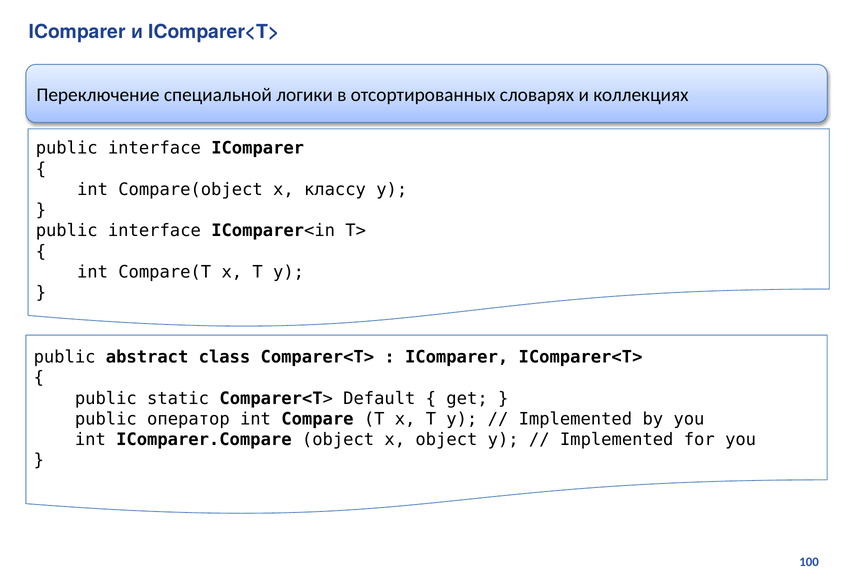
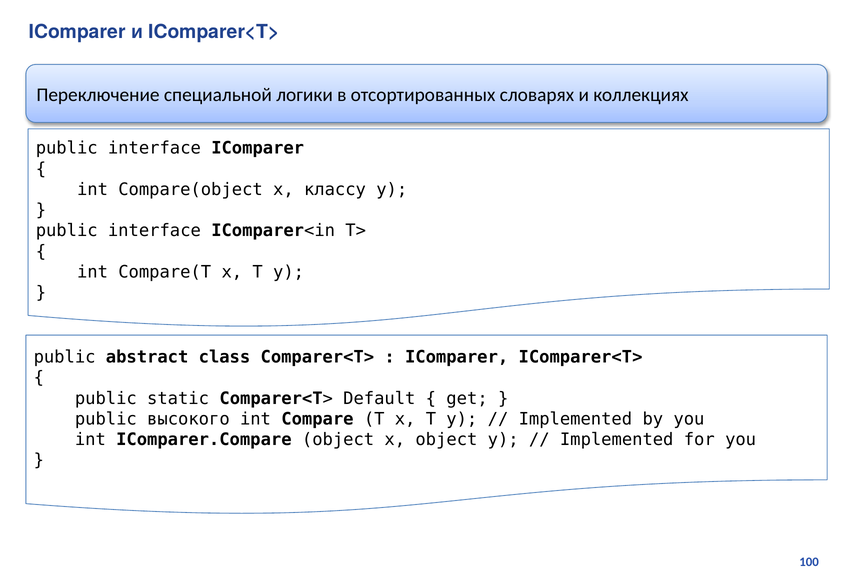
оператор: оператор -> высокого (188, 419)
